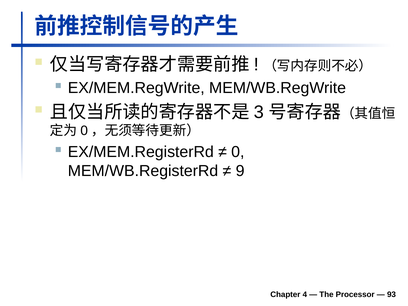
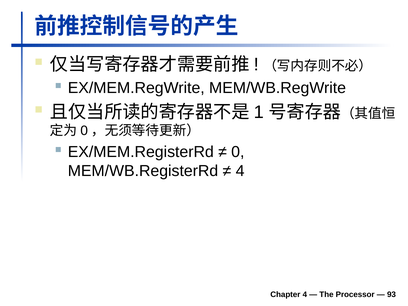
3: 3 -> 1 (259, 112)
9: 9 -> 4 (240, 171)
